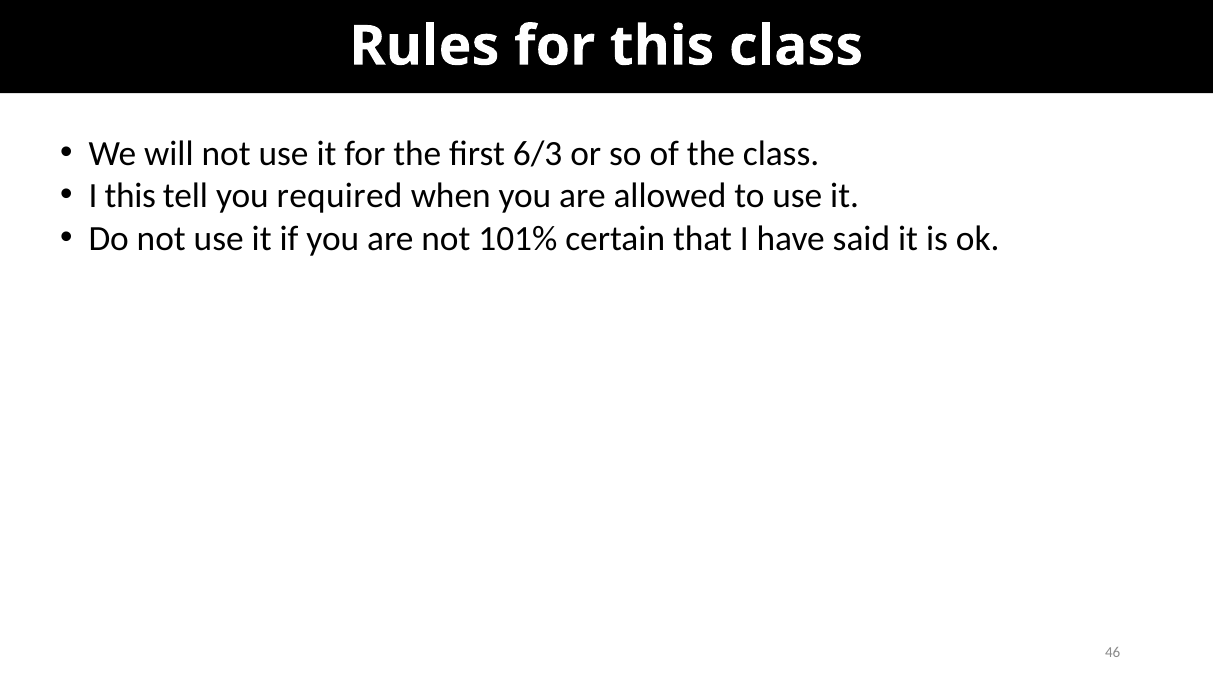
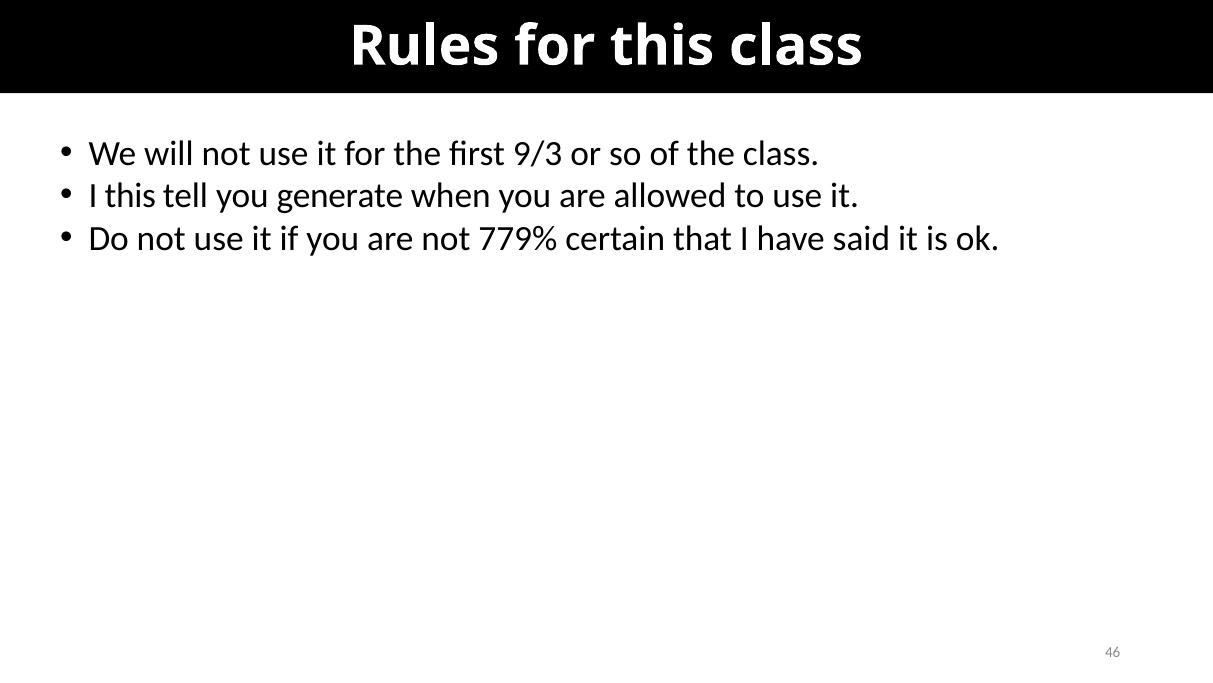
6/3: 6/3 -> 9/3 (538, 153)
required: required -> generate (340, 196)
101%: 101% -> 779% (518, 238)
